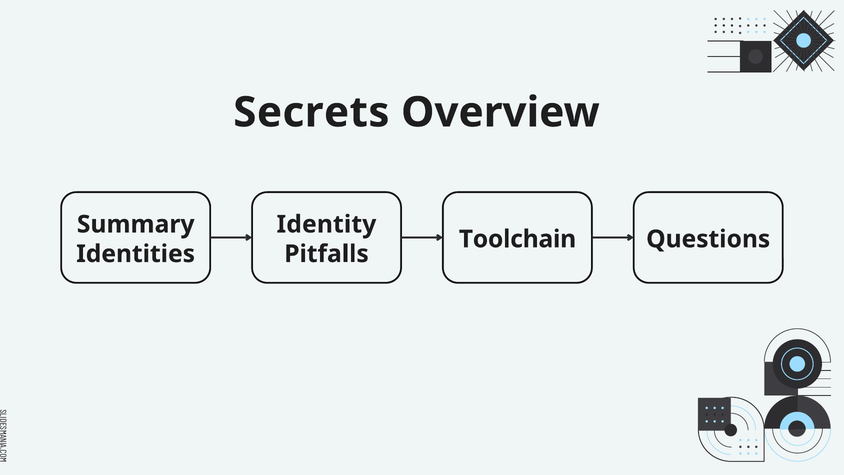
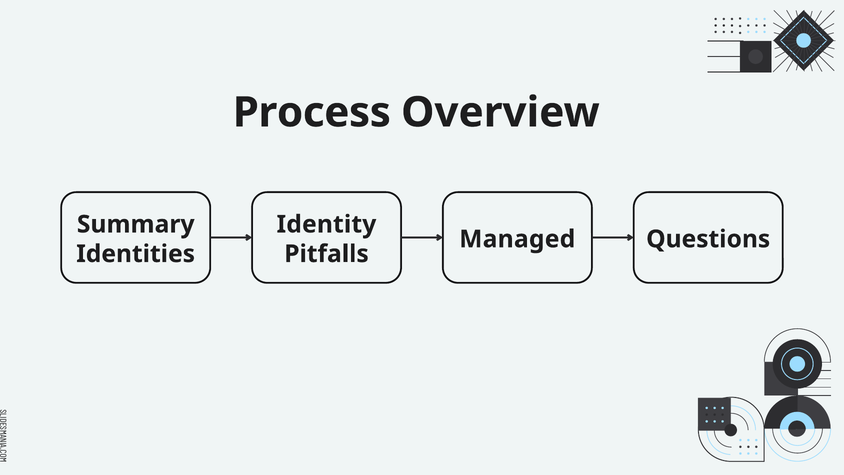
Secrets: Secrets -> Process (312, 112)
Toolchain: Toolchain -> Managed (517, 239)
